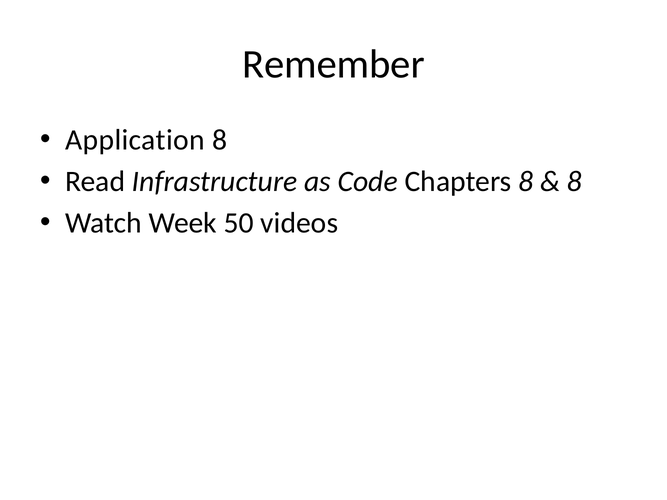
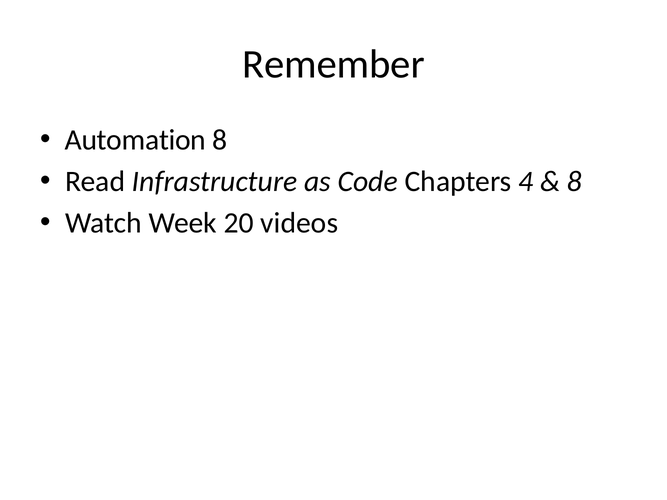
Application: Application -> Automation (135, 140)
Chapters 8: 8 -> 4 (526, 181)
50: 50 -> 20 (239, 223)
